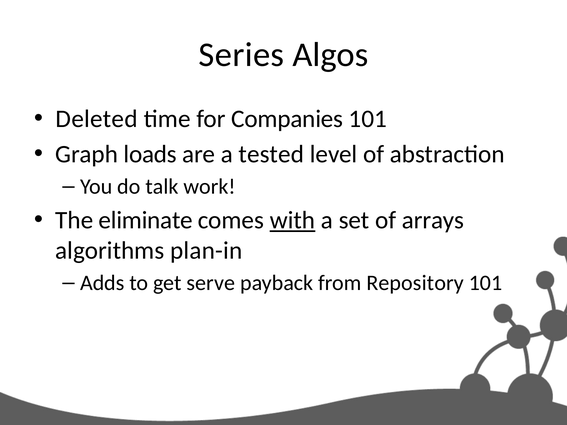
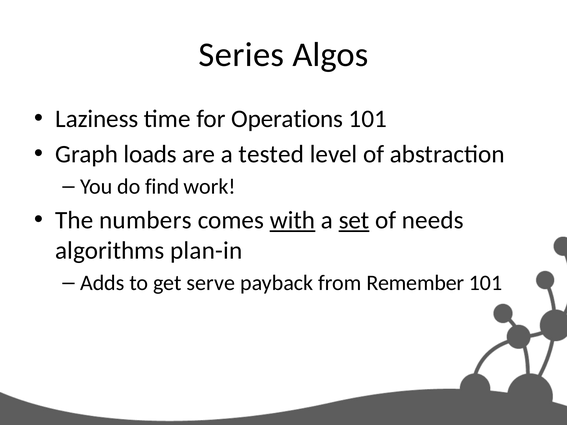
Deleted: Deleted -> Laziness (97, 119)
Companies: Companies -> Operations (287, 119)
talk: talk -> find (162, 187)
eliminate: eliminate -> numbers (145, 220)
set underline: none -> present (354, 220)
arrays: arrays -> needs (433, 220)
Repository: Repository -> Remember (415, 283)
